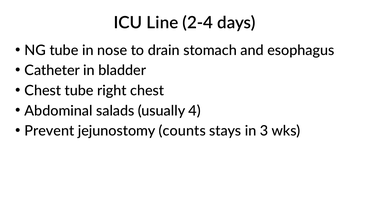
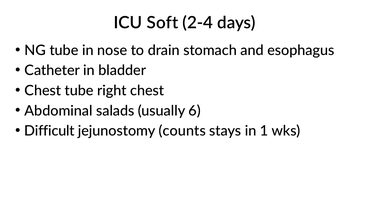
Line: Line -> Soft (162, 23)
4: 4 -> 6 (195, 111)
Prevent: Prevent -> Difficult (49, 131)
3: 3 -> 1 (264, 131)
